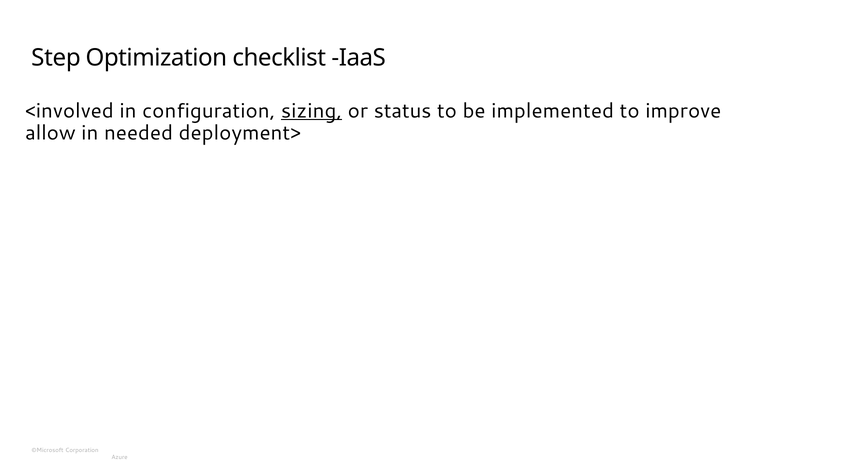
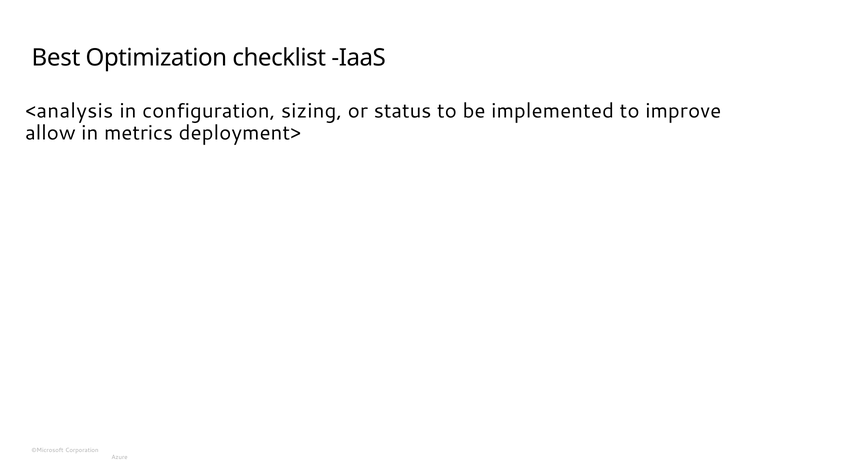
Step: Step -> Best (56, 58)
<involved: <involved -> <analysis (69, 111)
sizing underline: present -> none (312, 111)
needed: needed -> metrics (139, 133)
